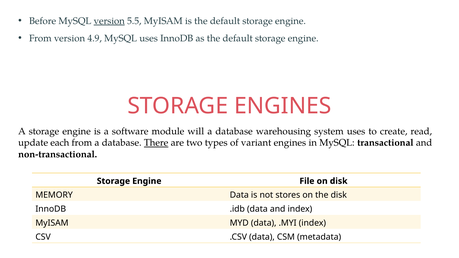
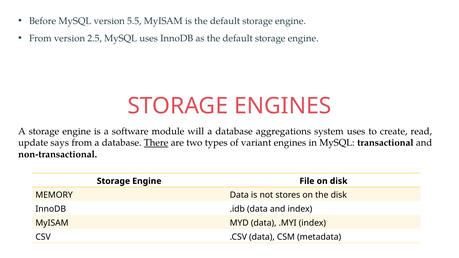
version underline: present -> none (109, 21)
4.9: 4.9 -> 2.5 (95, 38)
warehousing: warehousing -> aggregations (283, 131)
each: each -> says (60, 143)
